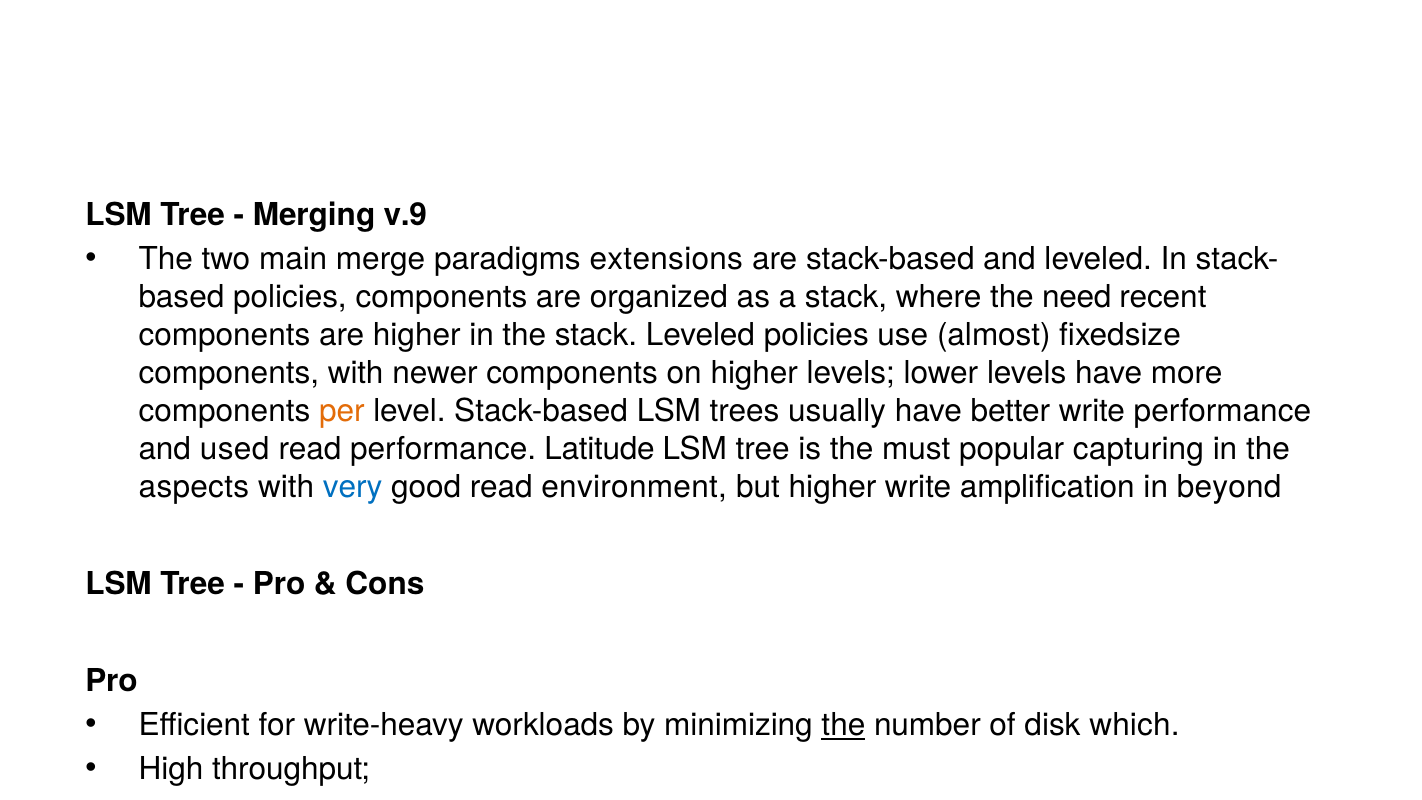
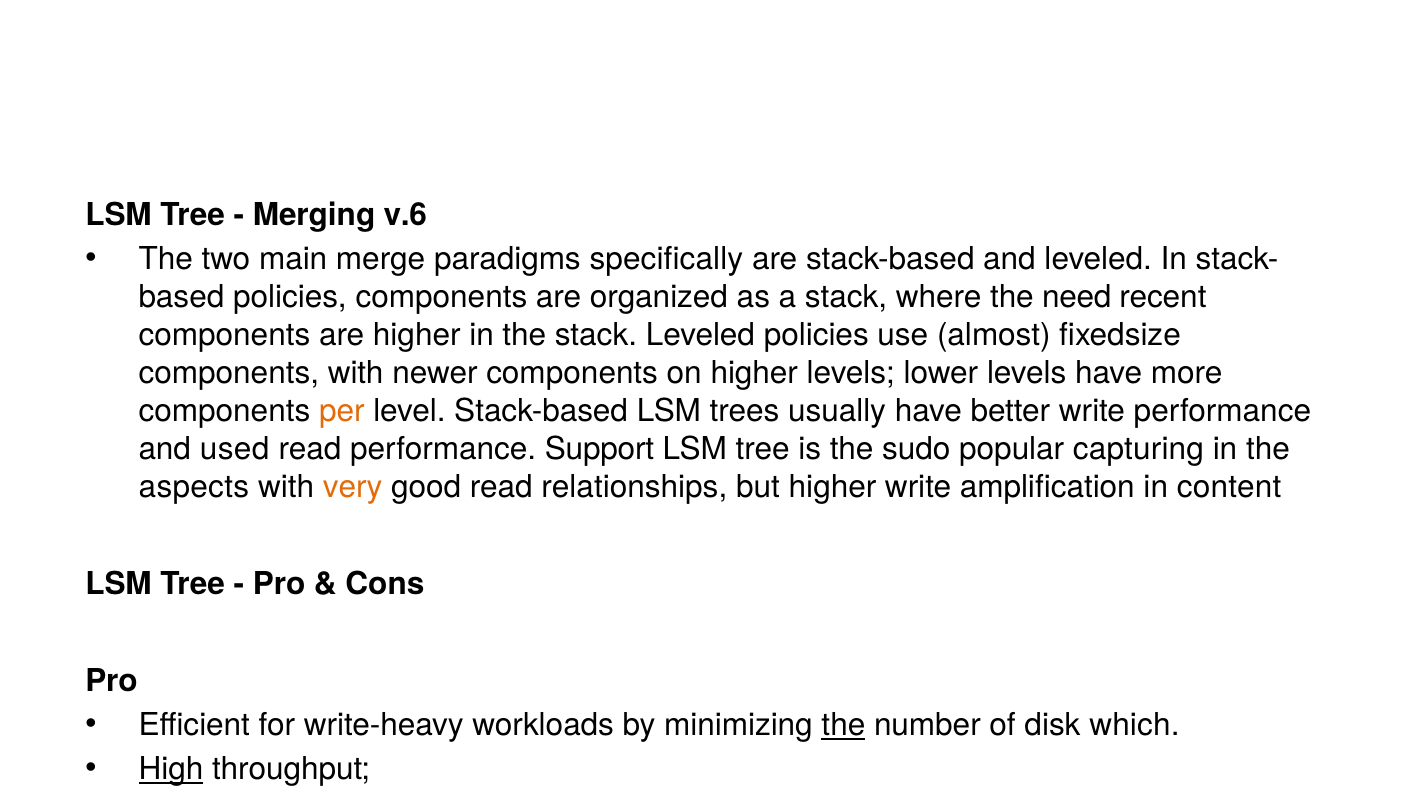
v.9: v.9 -> v.6 (405, 215)
paradigms extensions: extensions -> specifically (666, 259)
Latitude: Latitude -> Support (599, 449)
must: must -> sudo (916, 449)
very colour: blue -> orange (353, 487)
environment: environment -> relationships (634, 487)
beyond: beyond -> content (1229, 487)
High underline: none -> present (171, 769)
